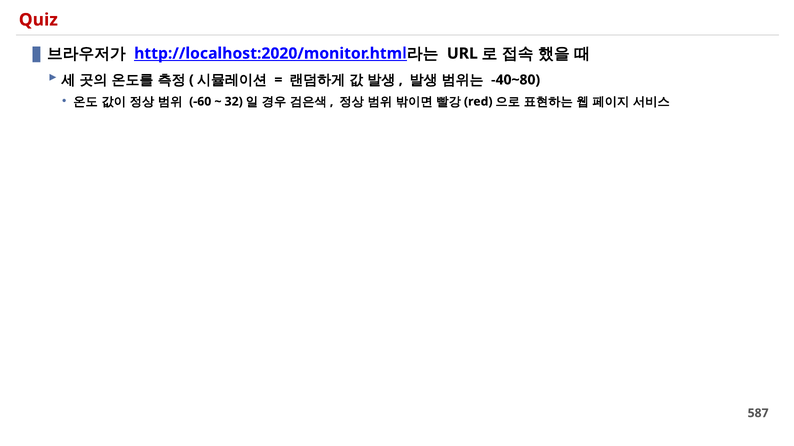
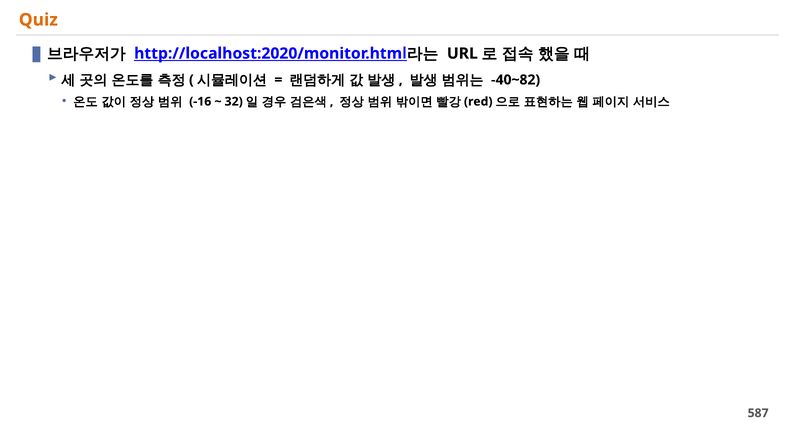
Quiz colour: red -> orange (38, 20)
-40~80: -40~80 -> -40~82 (516, 80)
-60: -60 -> -16 (200, 102)
